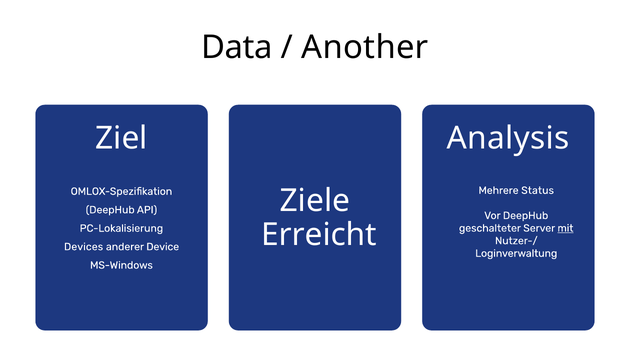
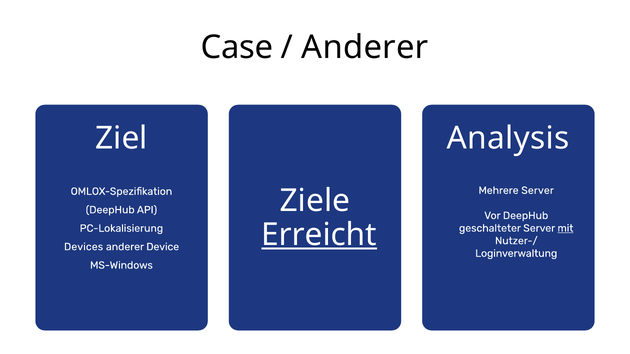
Data: Data -> Case (237, 47)
Another: Another -> Anderer (365, 47)
Mehrere Status: Status -> Server (538, 191)
Erreicht underline: none -> present (319, 235)
